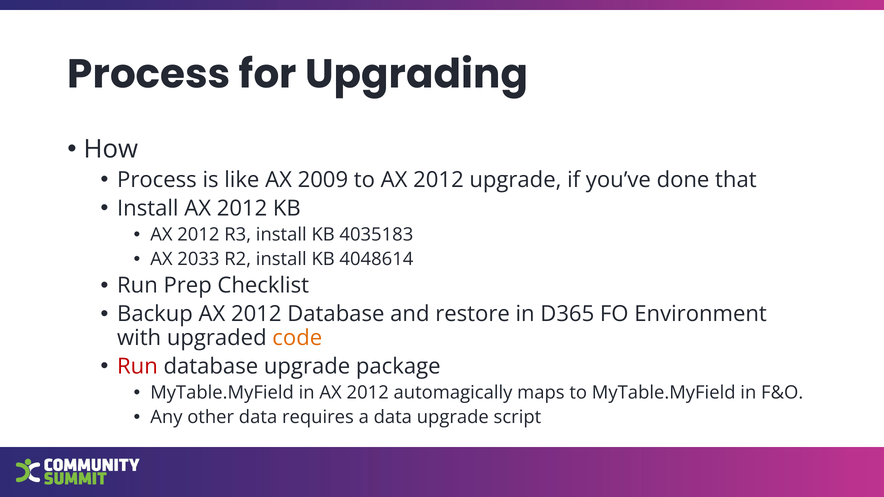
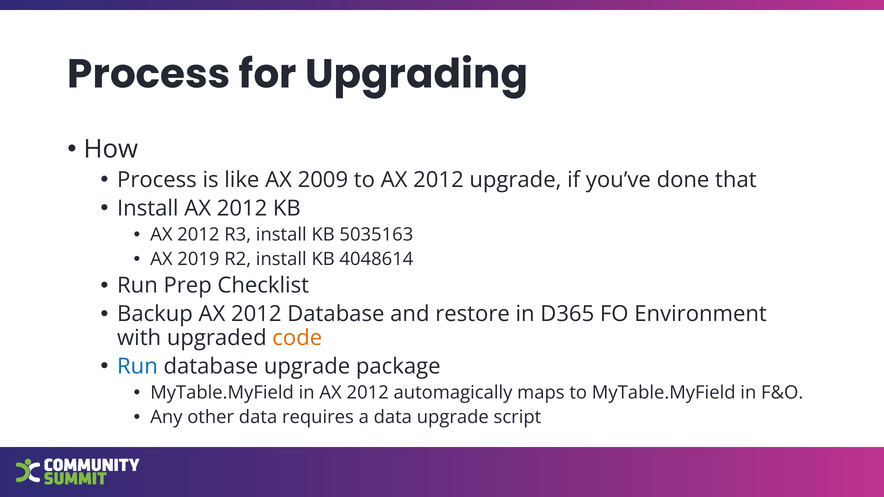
4035183: 4035183 -> 5035163 (376, 235)
2033: 2033 -> 2019 (198, 259)
Run colour: red -> blue (137, 367)
